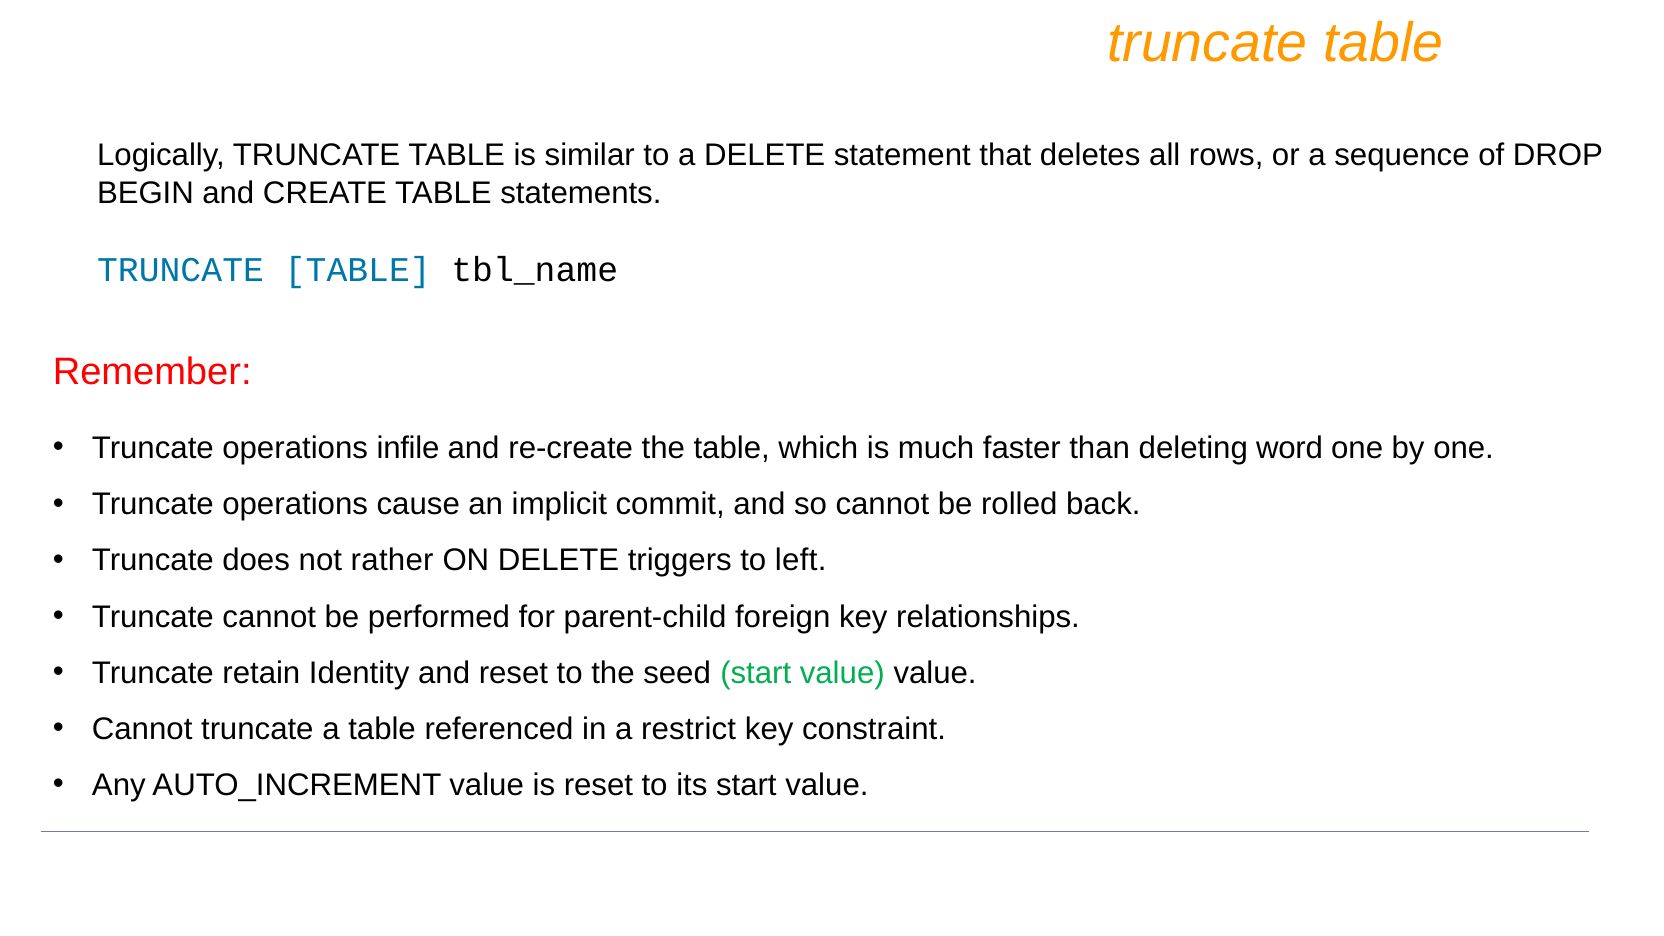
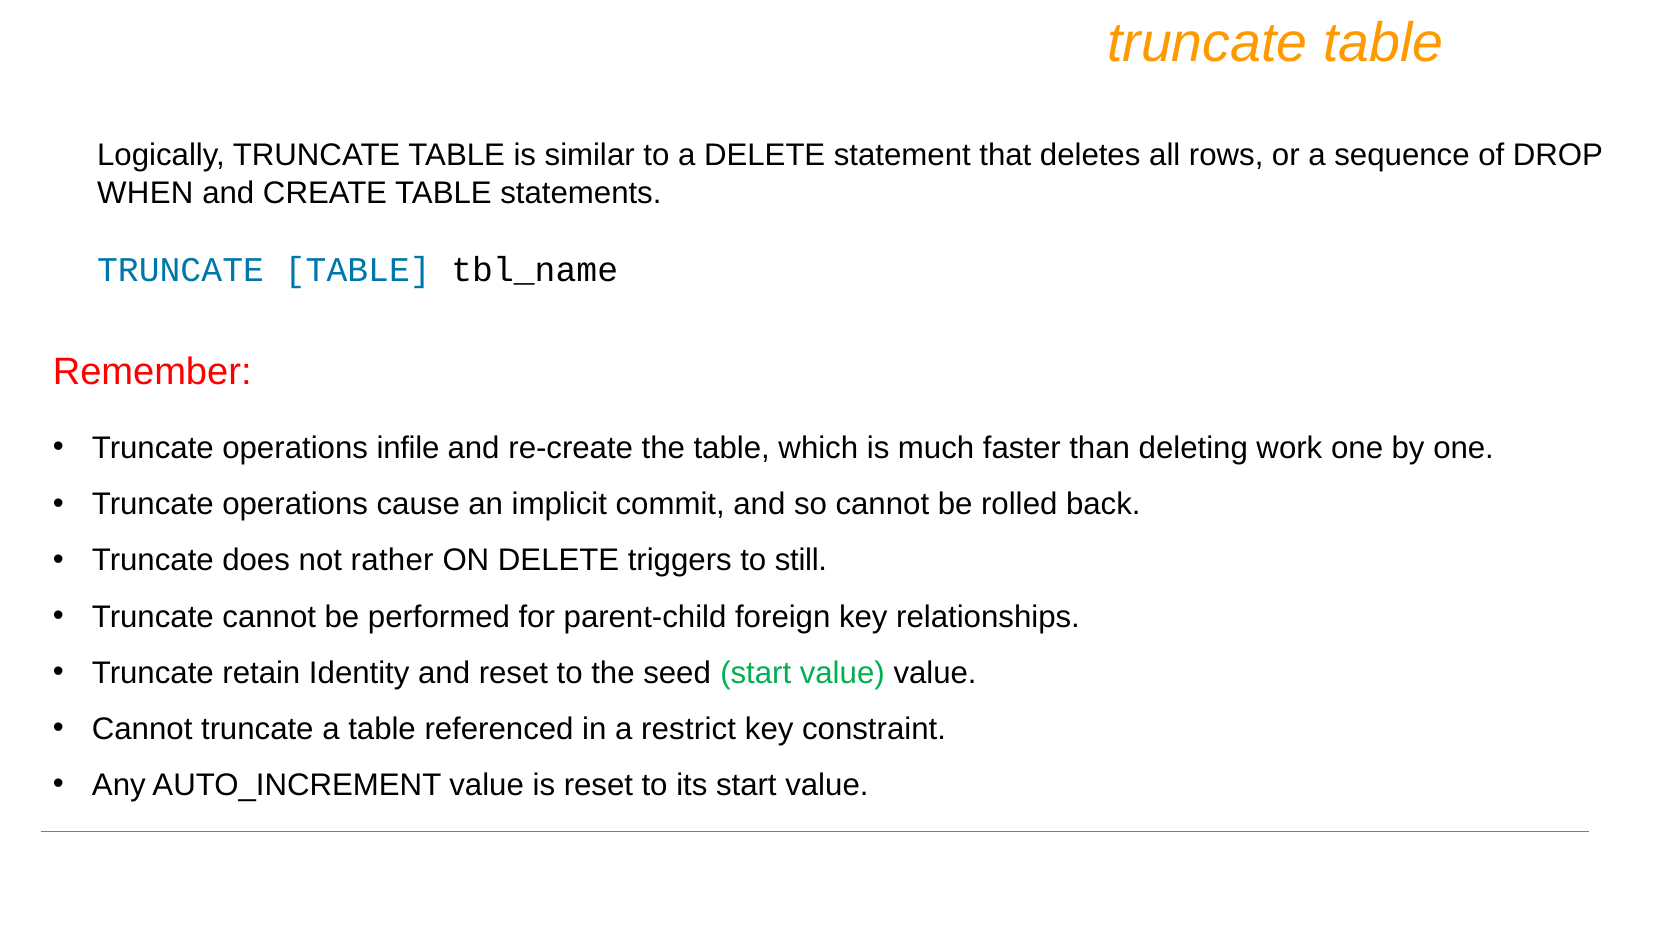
BEGIN: BEGIN -> WHEN (145, 193)
word: word -> work (1289, 448)
left: left -> still (801, 561)
